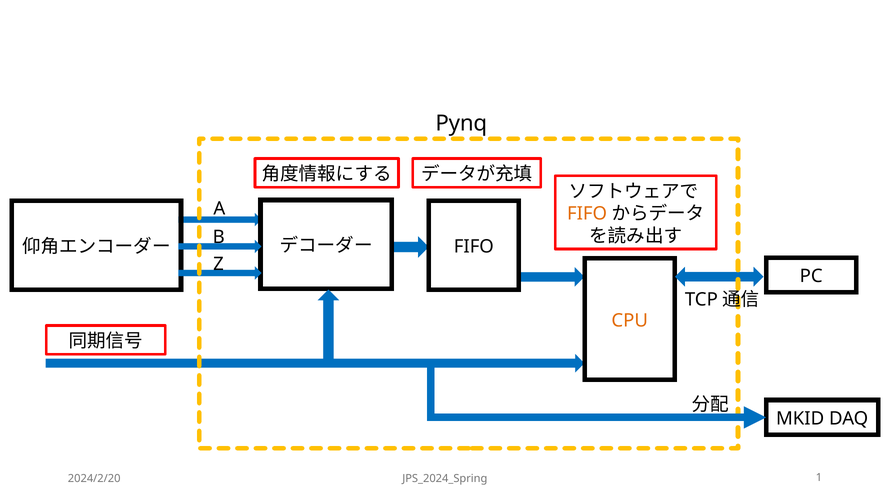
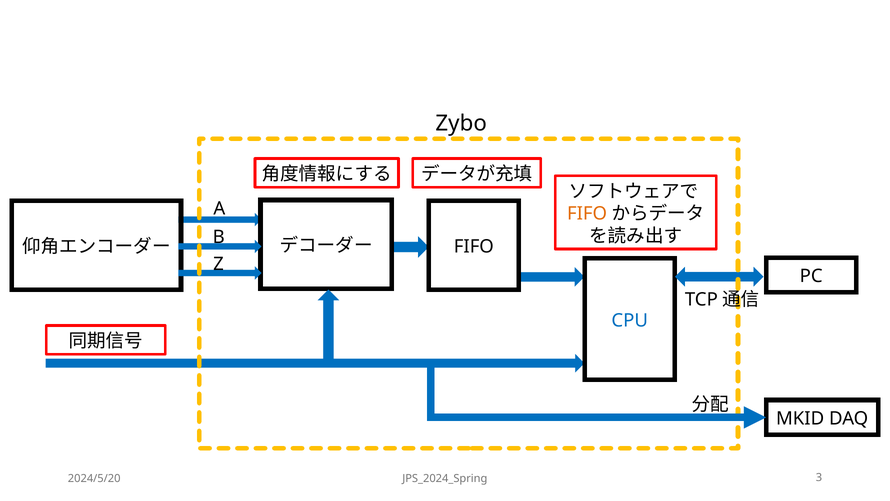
Pynq: Pynq -> Zybo (461, 124)
CPU colour: orange -> blue (630, 320)
2024/2/20: 2024/2/20 -> 2024/5/20 (94, 478)
1: 1 -> 3 (819, 477)
